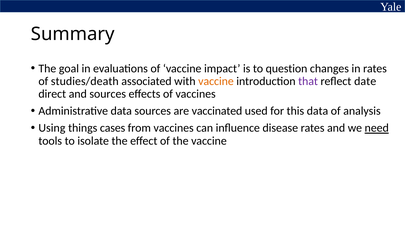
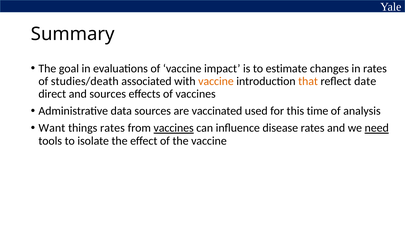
question: question -> estimate (287, 68)
that colour: purple -> orange (308, 81)
this data: data -> time (318, 111)
Using: Using -> Want (52, 128)
things cases: cases -> rates (112, 128)
vaccines underline: none -> present (174, 128)
